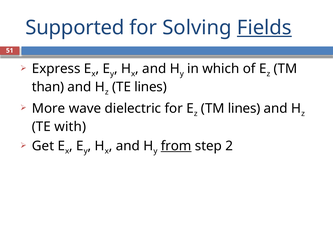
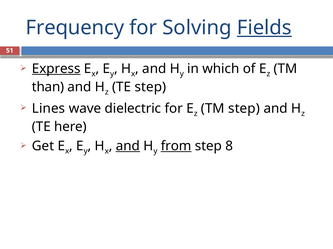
Supported: Supported -> Frequency (75, 28)
Express underline: none -> present (56, 69)
TE lines: lines -> step (150, 87)
More: More -> Lines (49, 109)
TM lines: lines -> step (244, 109)
with: with -> here (70, 127)
and underline: none -> present (128, 146)
2: 2 -> 8 (229, 146)
